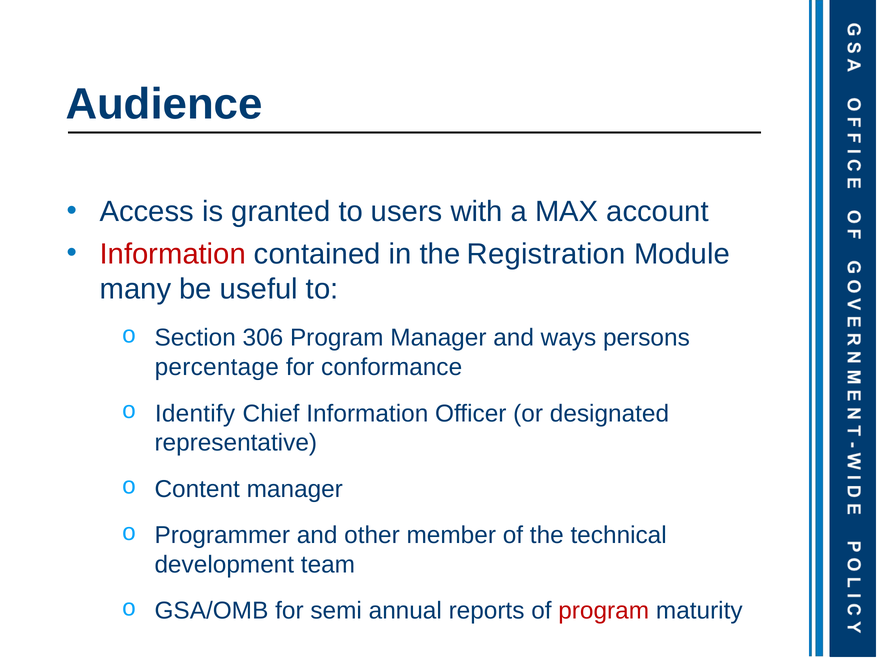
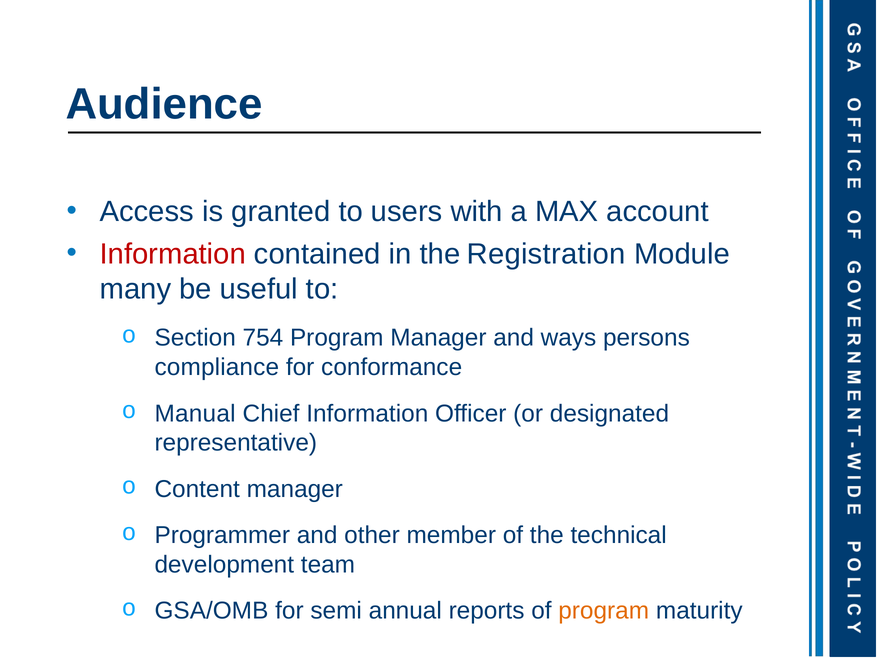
306: 306 -> 754 (263, 338)
percentage: percentage -> compliance (217, 367)
Identify: Identify -> Manual (195, 413)
program colour: red -> orange (604, 611)
